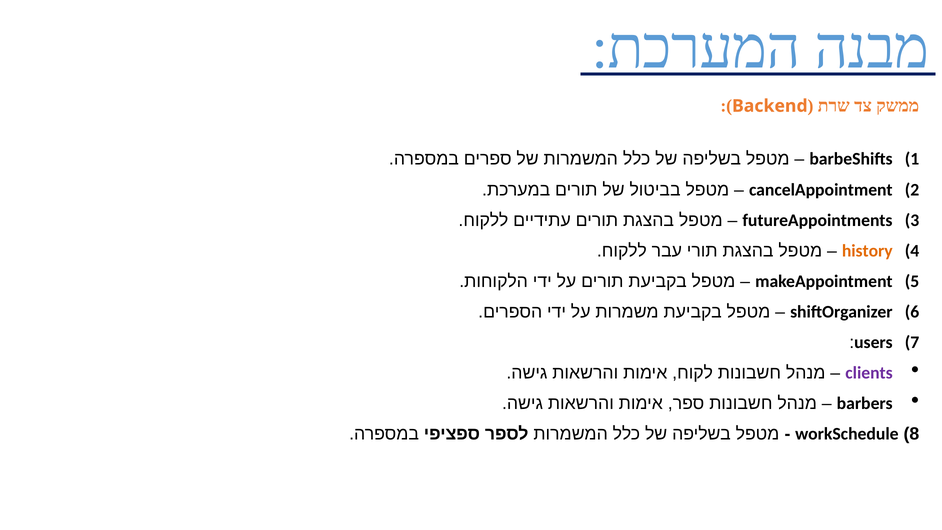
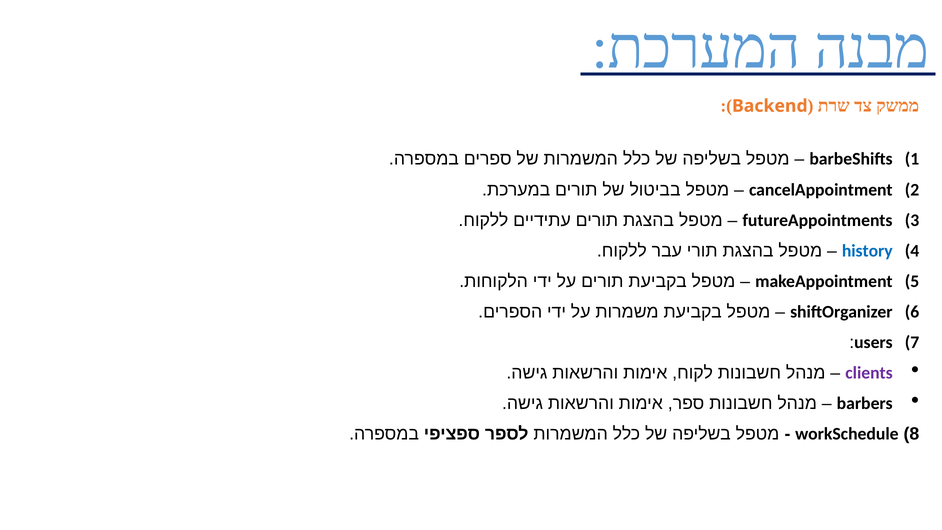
history colour: orange -> blue (867, 251)
